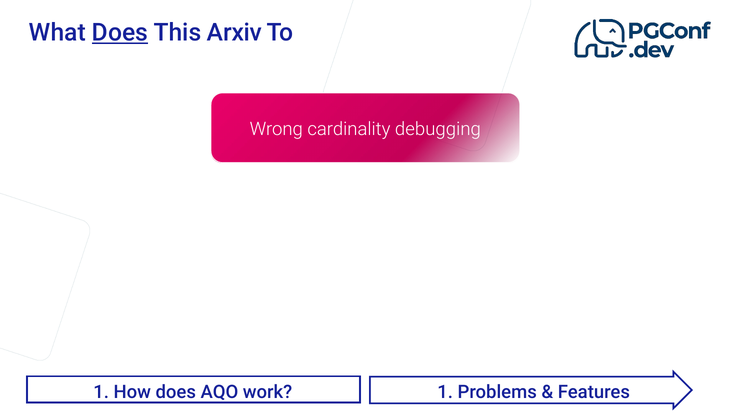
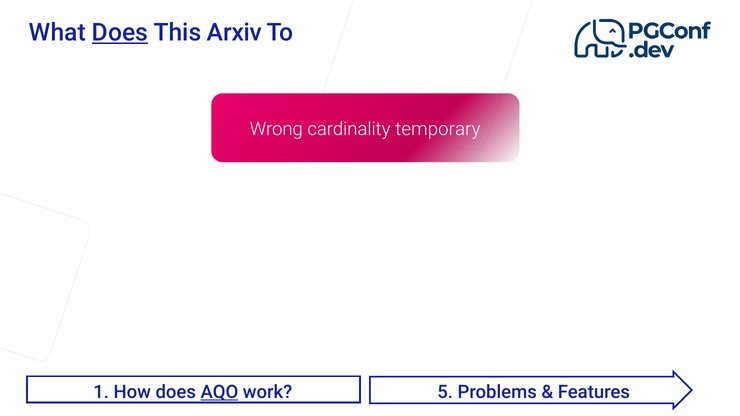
debugging: debugging -> temporary (438, 129)
AQO underline: none -> present (219, 392)
work 1: 1 -> 5 (445, 392)
